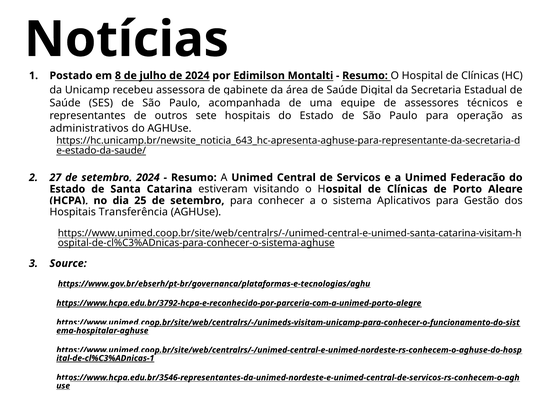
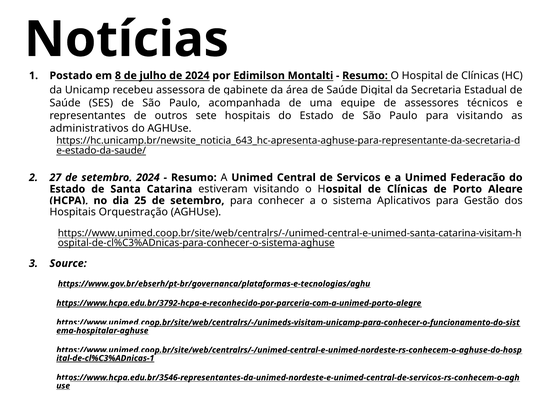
para operação: operação -> visitando (480, 116)
Transferência: Transferência -> Orquestração (133, 212)
